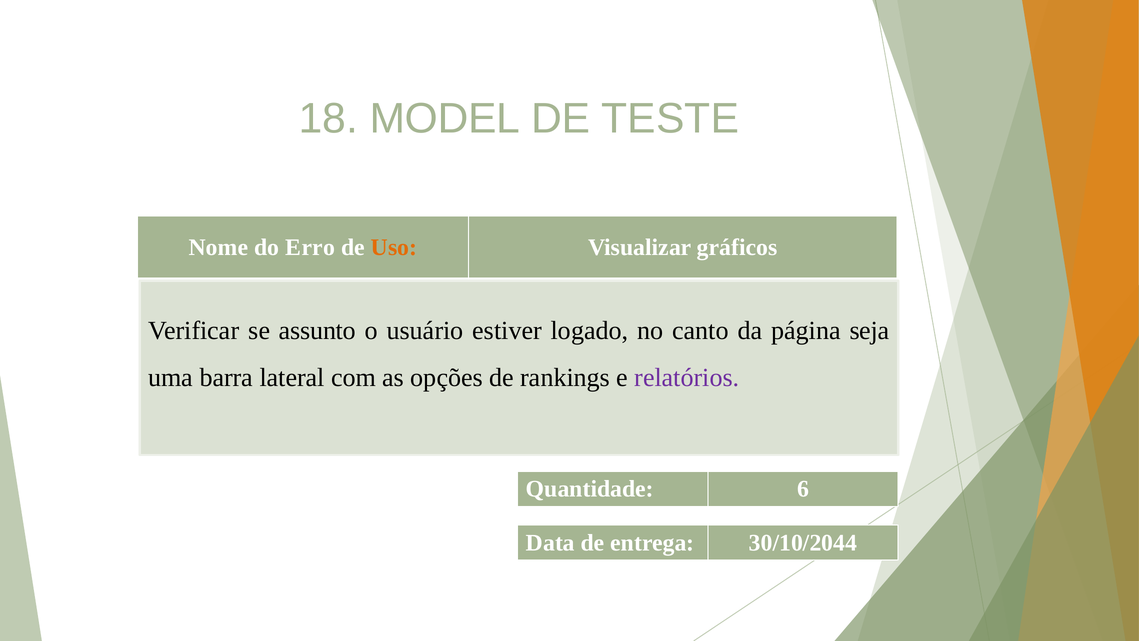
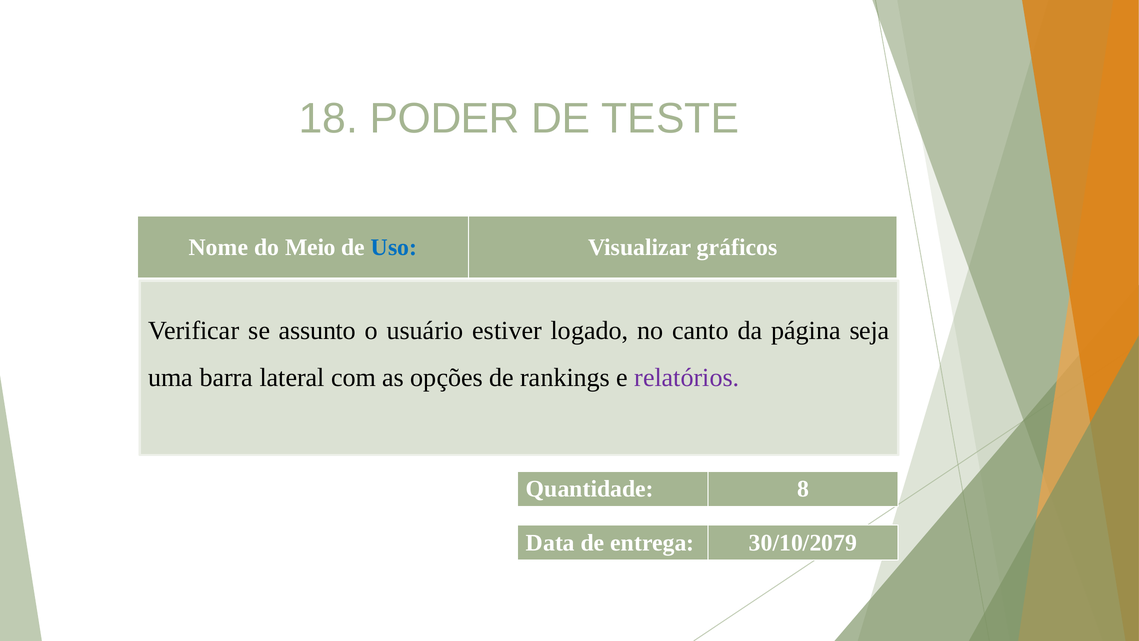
MODEL: MODEL -> PODER (445, 119)
Erro: Erro -> Meio (310, 247)
Uso colour: orange -> blue (394, 247)
6: 6 -> 8 (803, 489)
30/10/2044: 30/10/2044 -> 30/10/2079 (803, 542)
